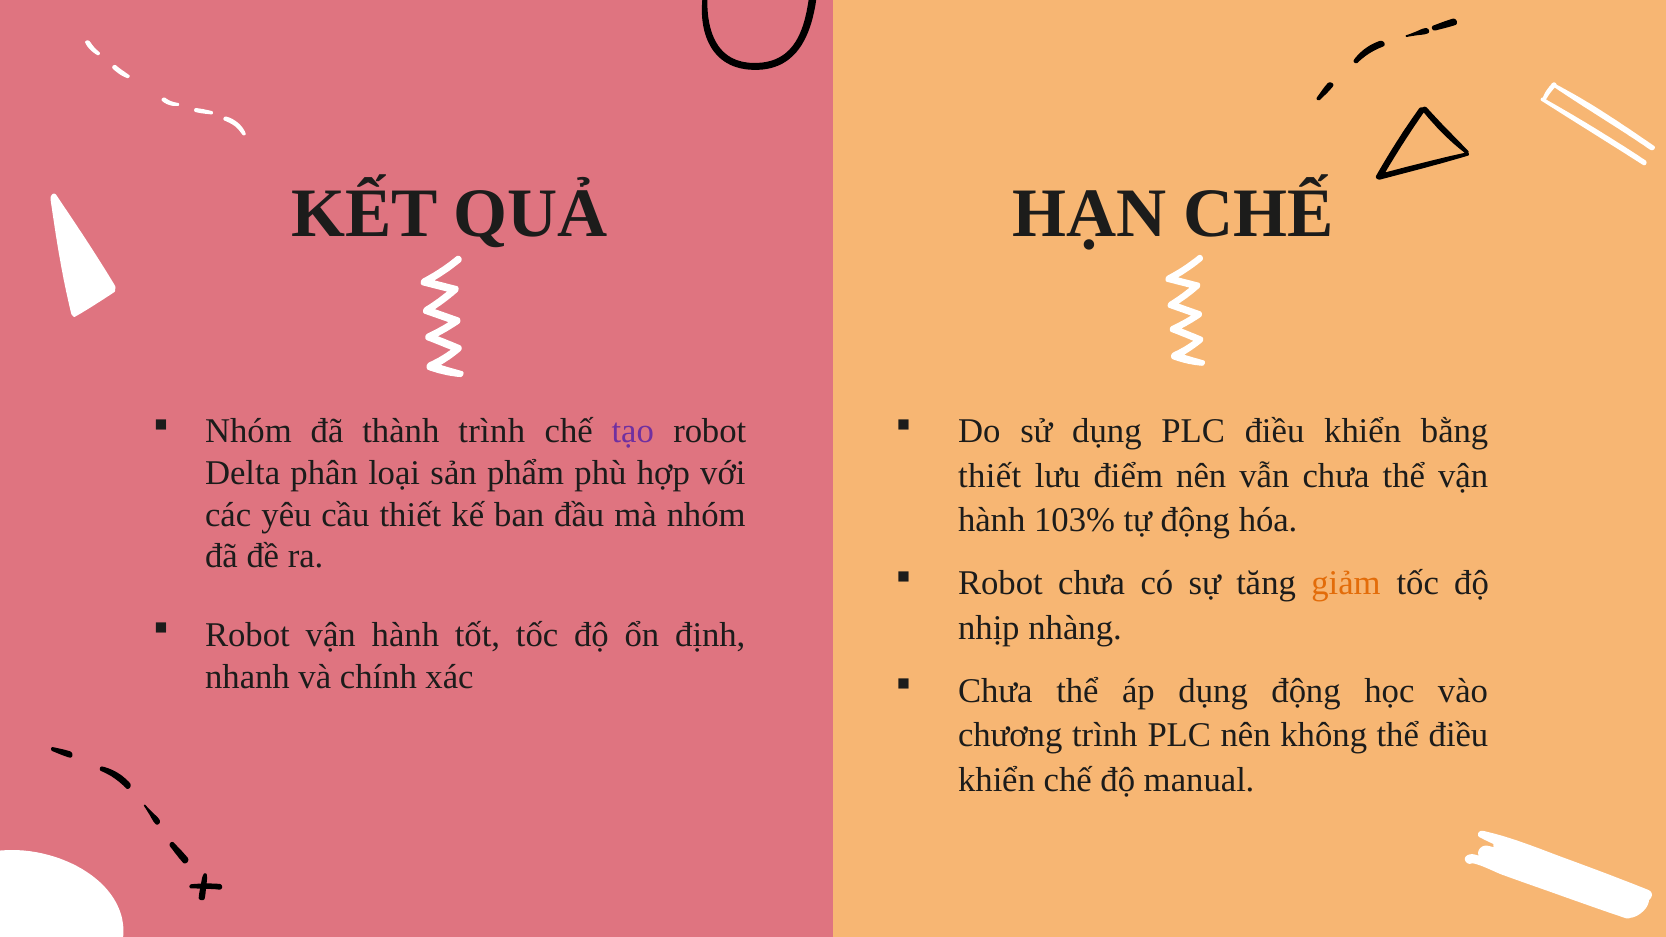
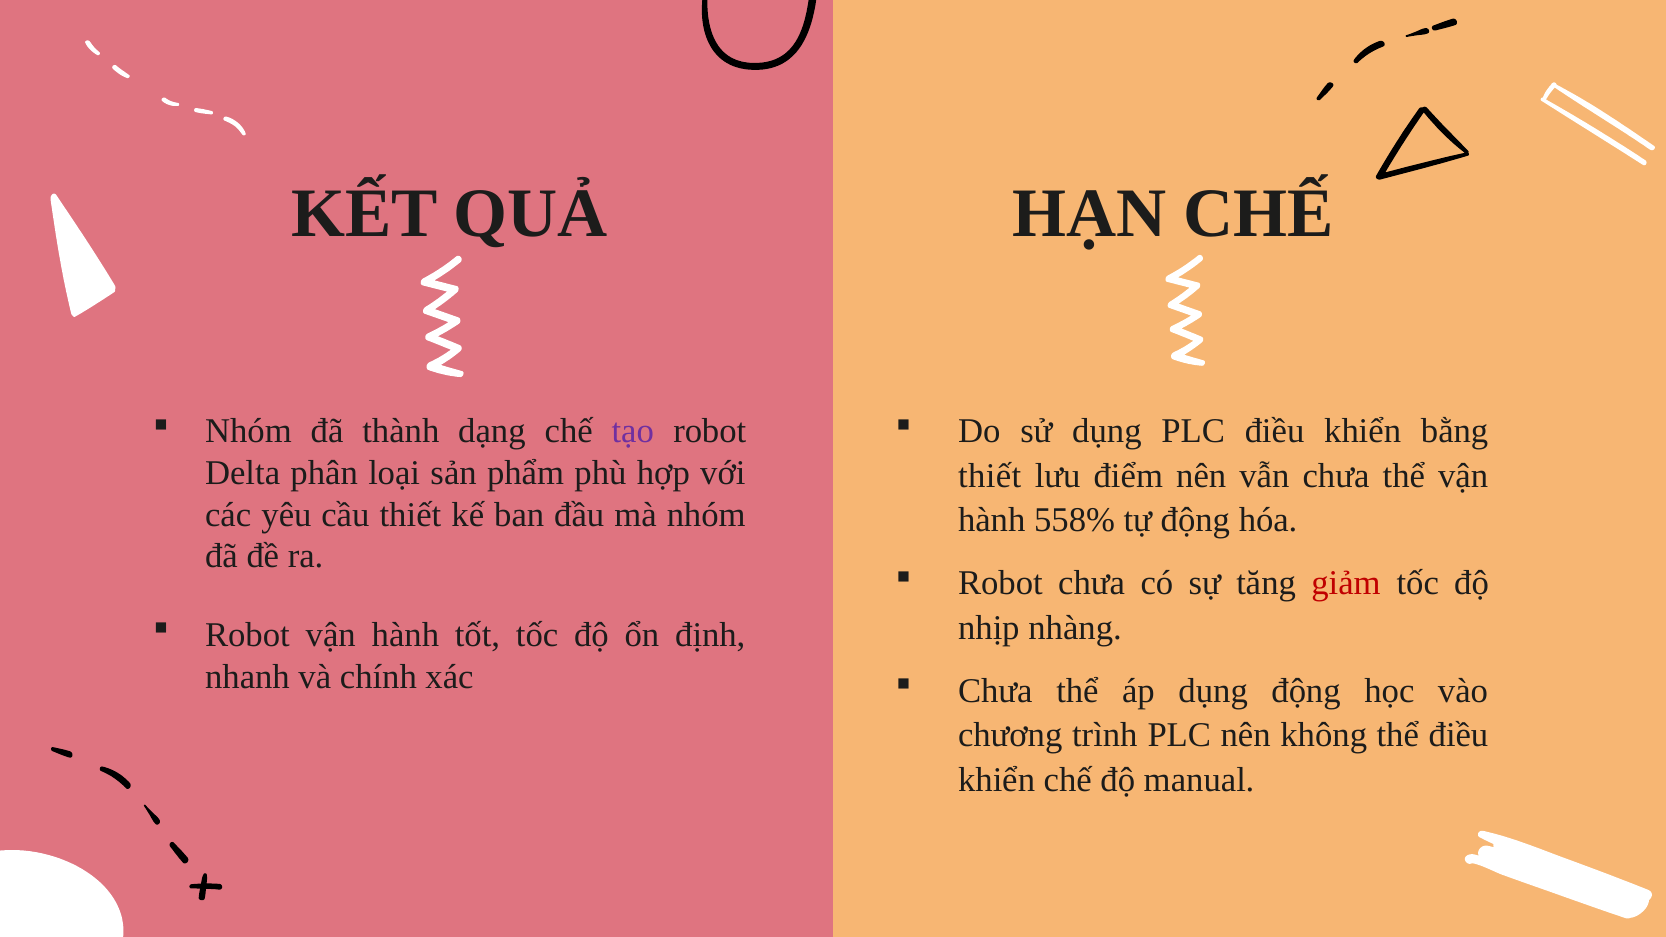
thành trình: trình -> dạng (492, 431)
103%: 103% -> 558% (1075, 520)
giảm colour: orange -> red (1346, 584)
